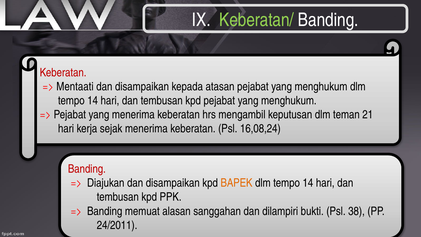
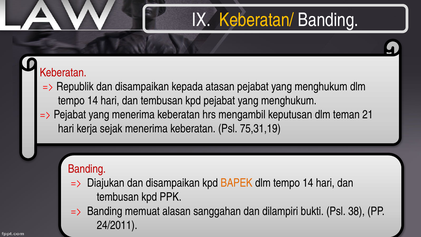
Keberatan/ colour: light green -> yellow (257, 20)
Mentaati: Mentaati -> Republik (75, 87)
16,08,24: 16,08,24 -> 75,31,19 (260, 129)
